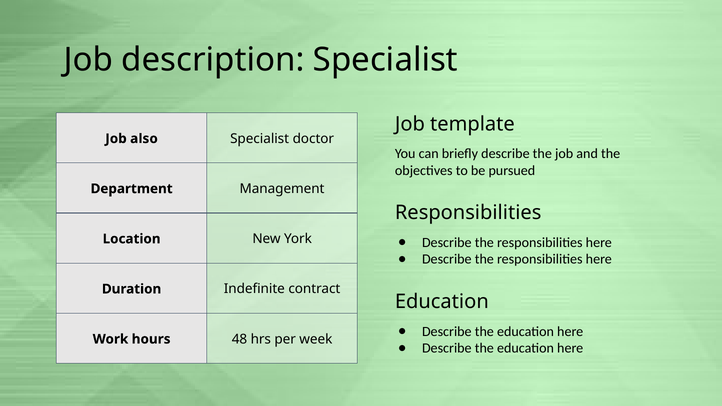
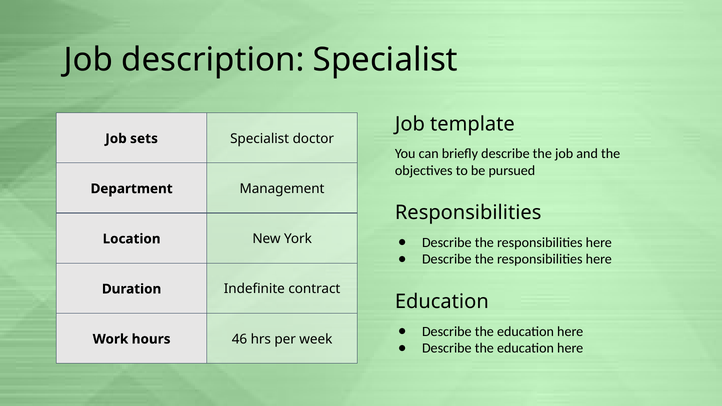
also: also -> sets (144, 139)
48: 48 -> 46 (239, 339)
